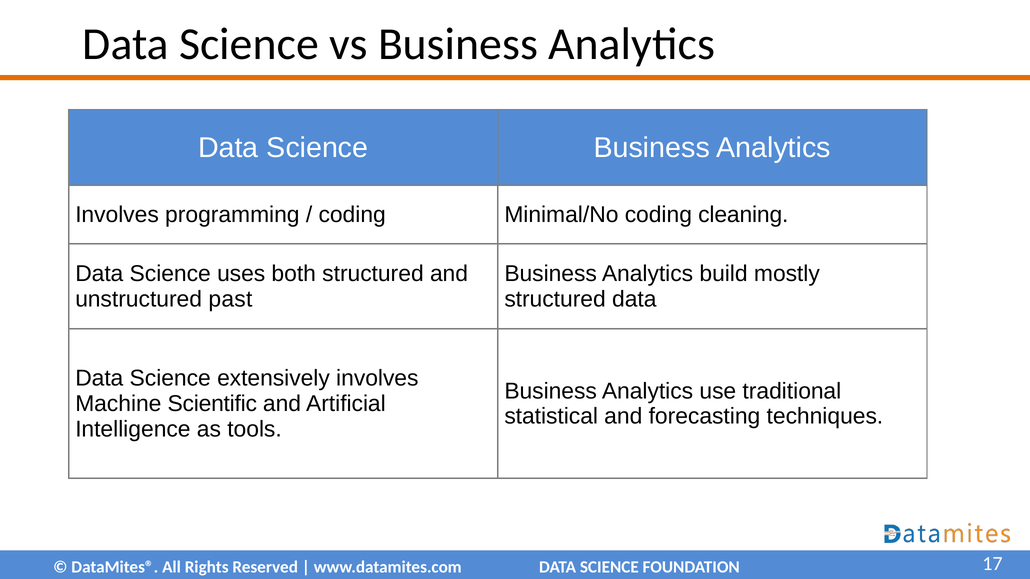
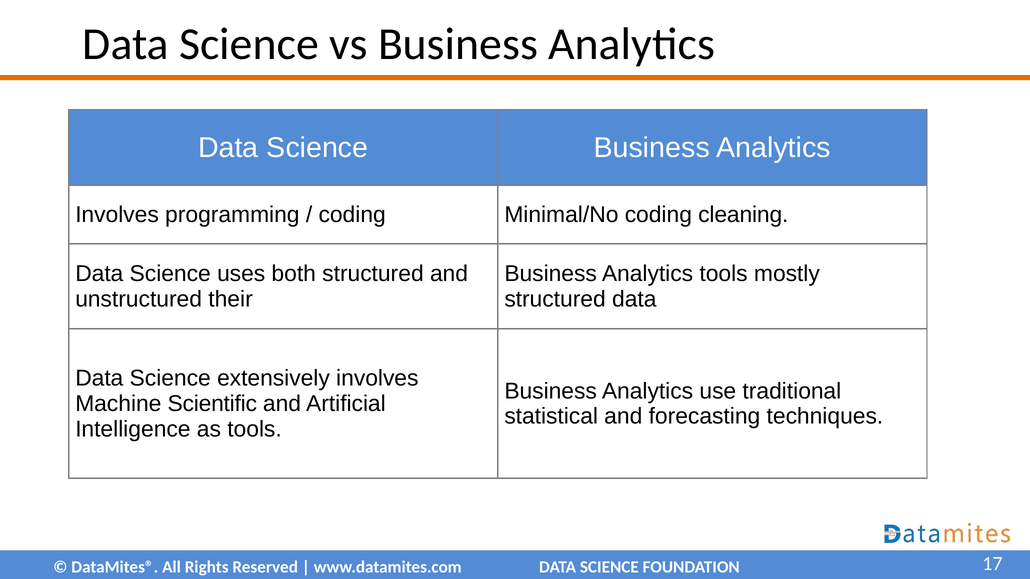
Analytics build: build -> tools (724, 274)
past: past -> their (231, 300)
